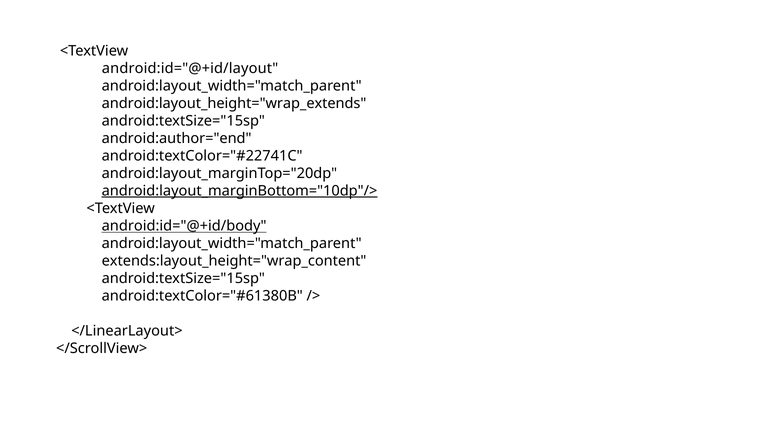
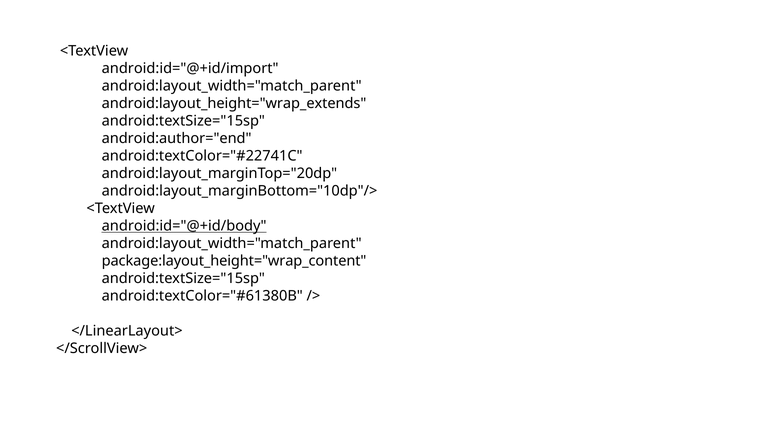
android:id="@+id/layout: android:id="@+id/layout -> android:id="@+id/import (190, 68)
android:layout_marginBottom="10dp"/> underline: present -> none (240, 191)
extends:layout_height="wrap_content: extends:layout_height="wrap_content -> package:layout_height="wrap_content (234, 261)
